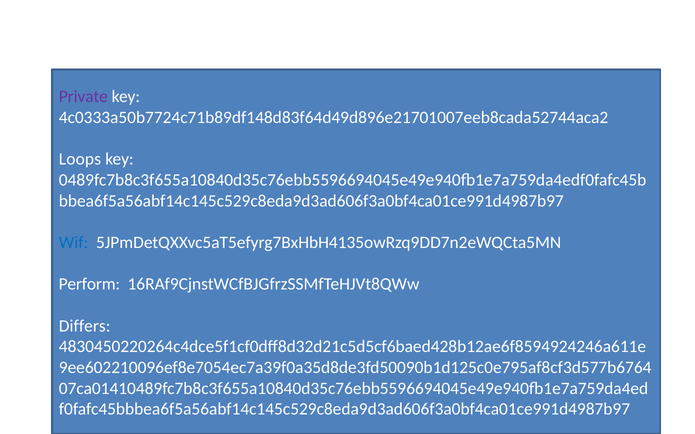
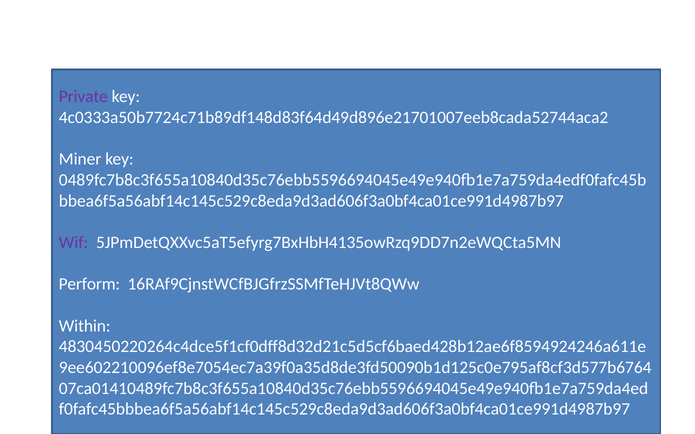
Loops: Loops -> Miner (80, 159)
Wif colour: blue -> purple (74, 243)
Differs: Differs -> Within (85, 326)
